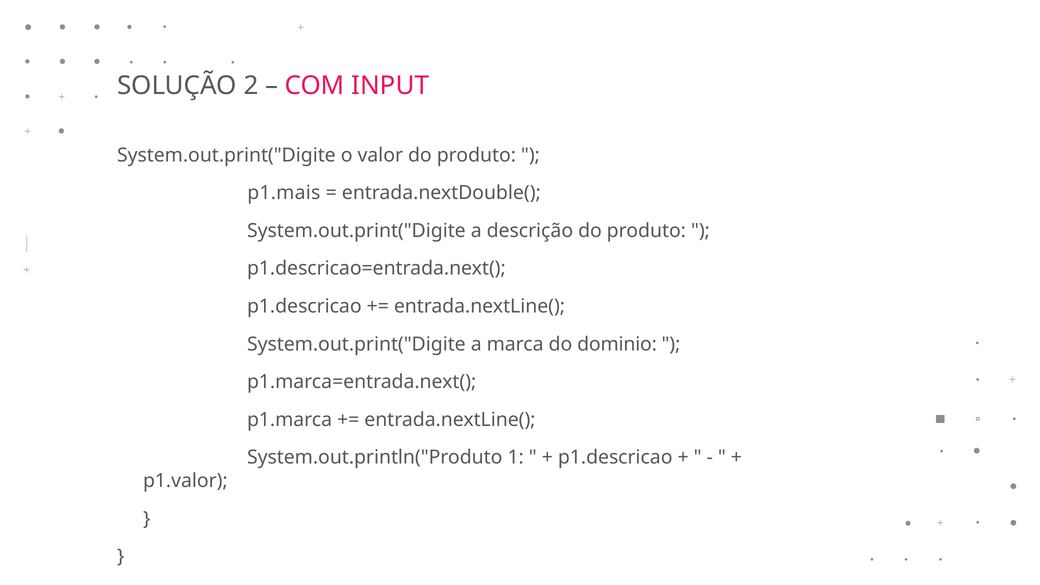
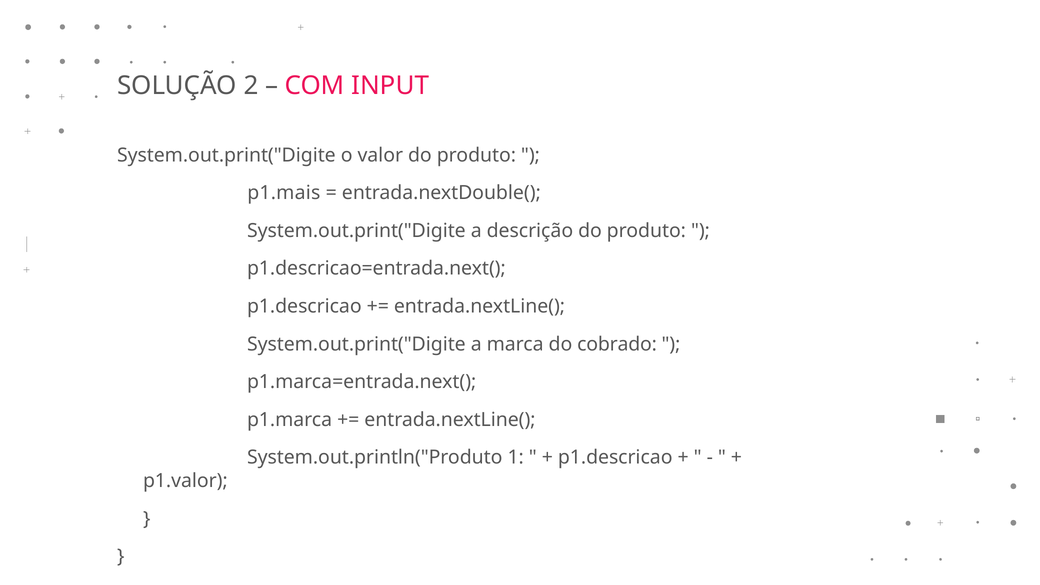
dominio: dominio -> cobrado (617, 344)
